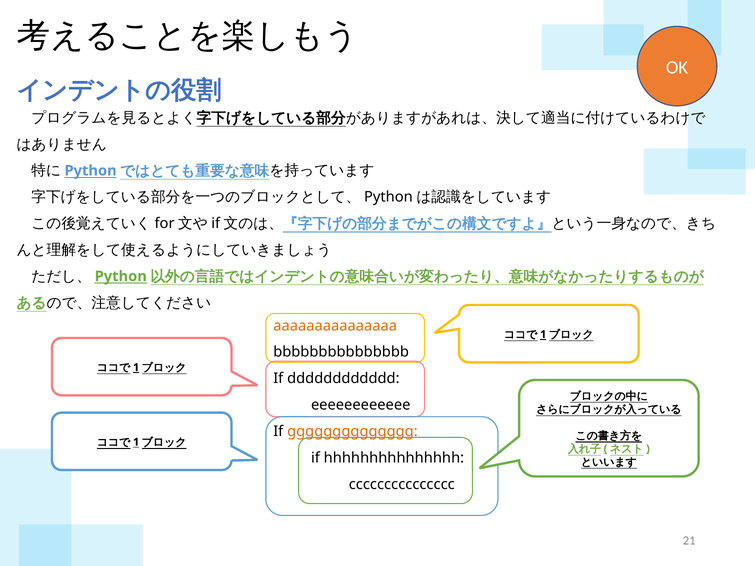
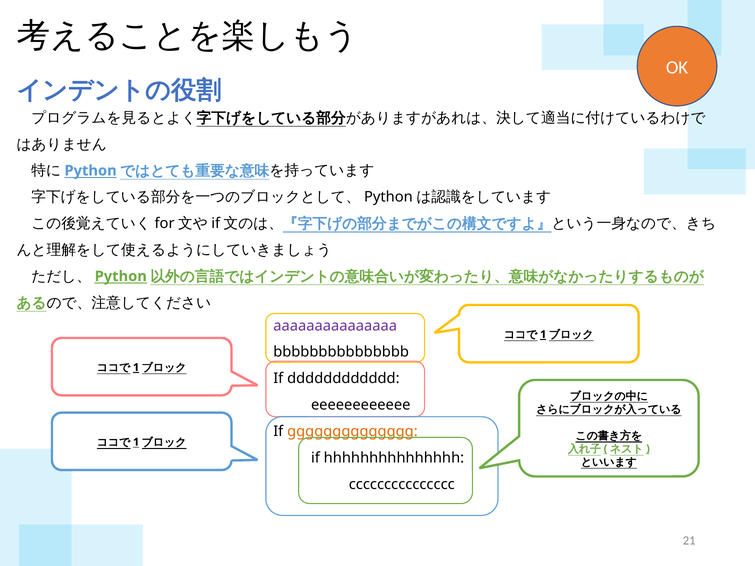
aaaaaaaaaaaaaaa colour: orange -> purple (335, 326)
